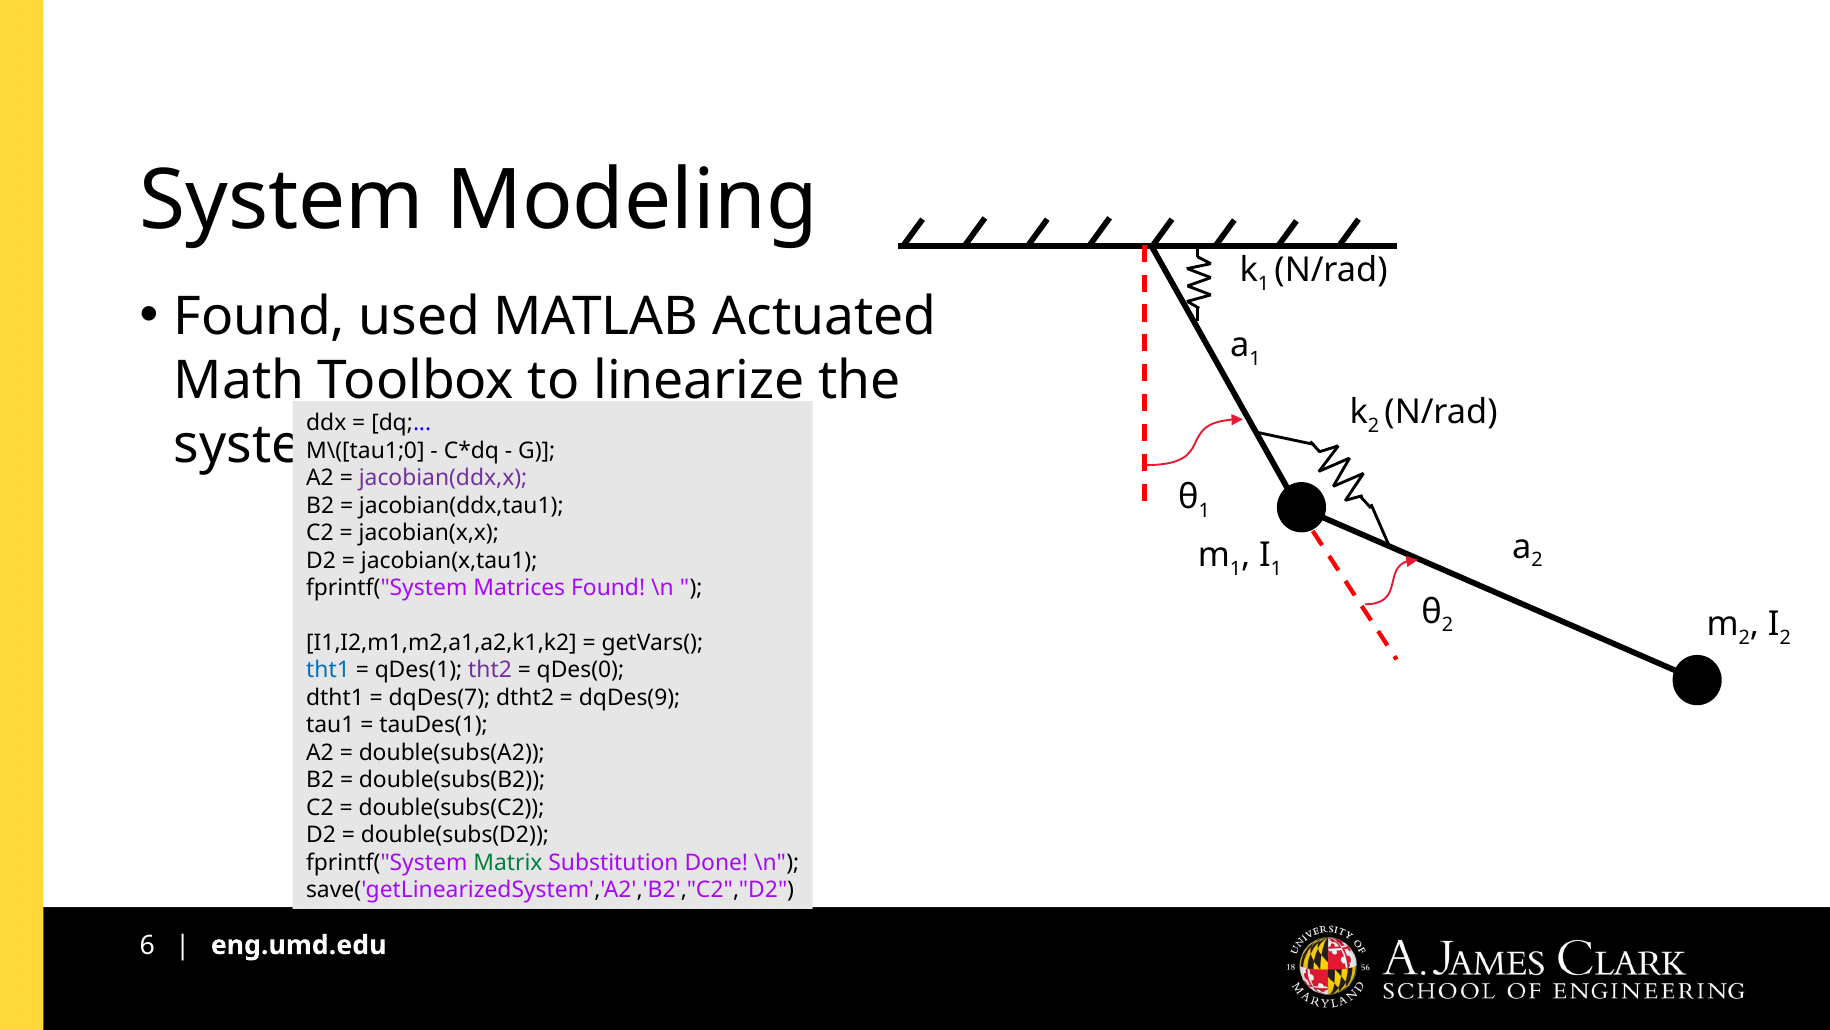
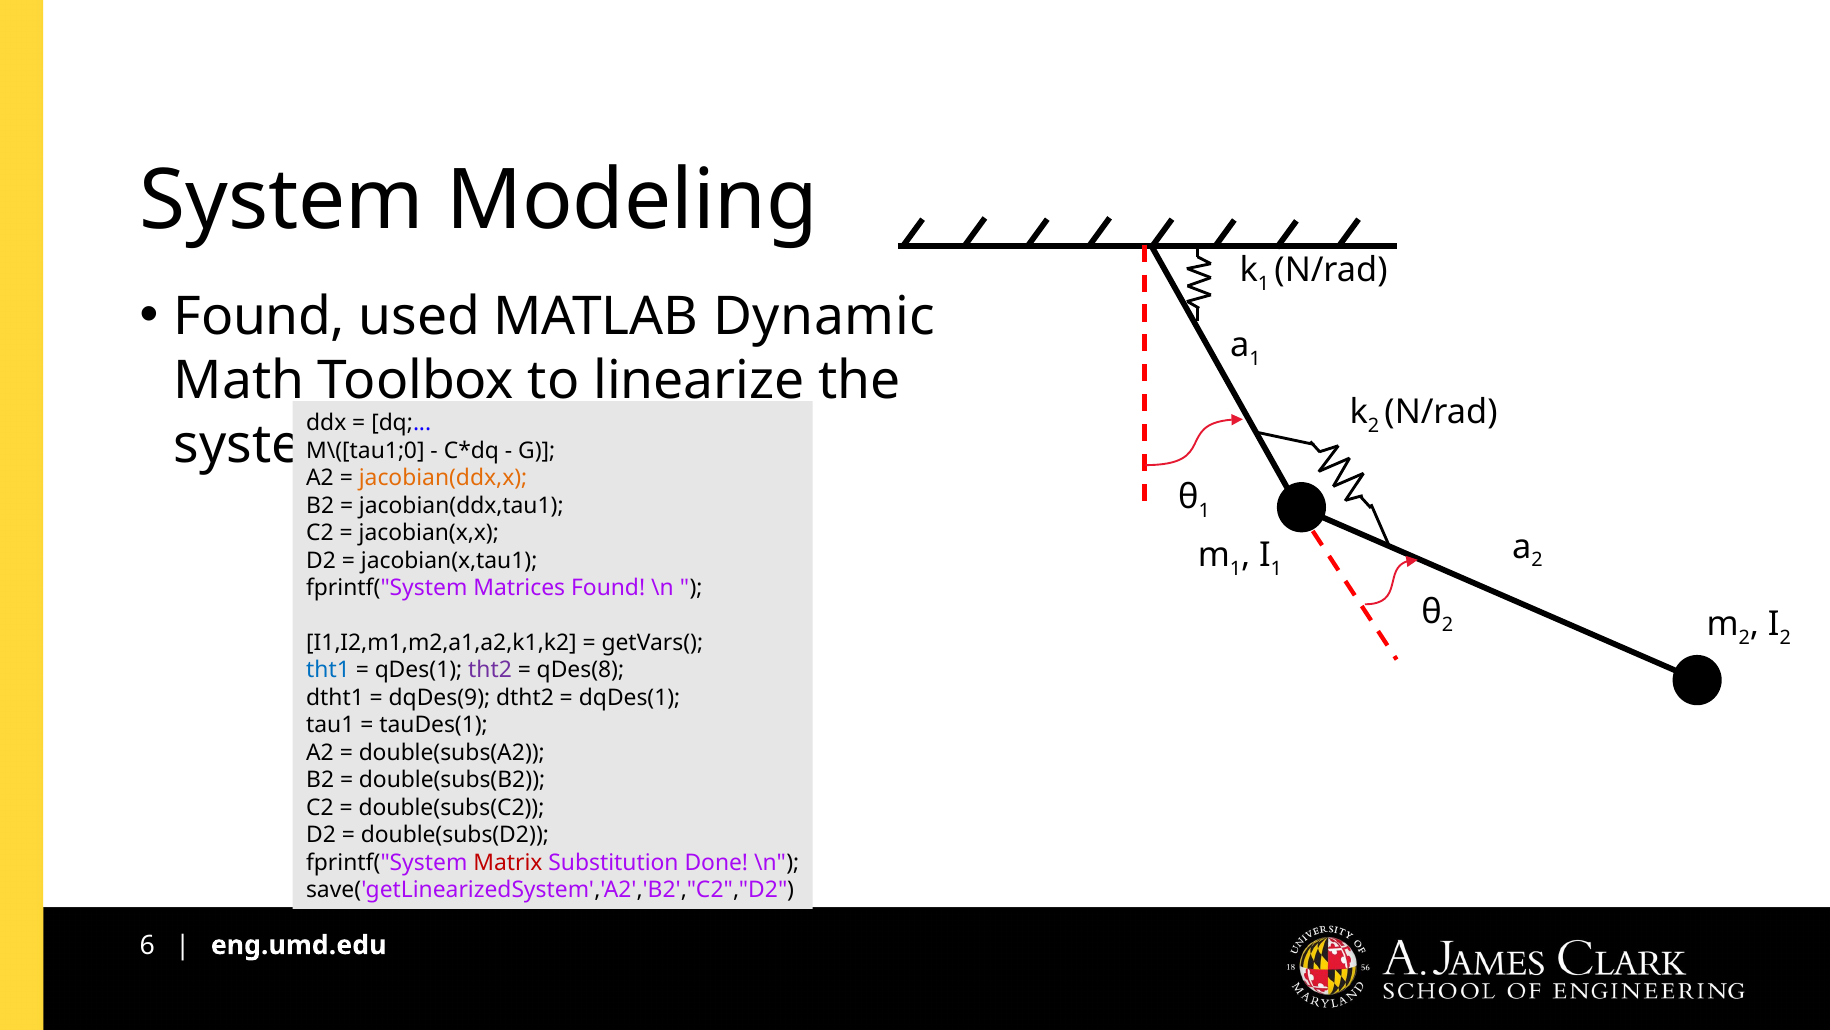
Actuated: Actuated -> Dynamic (824, 317)
jacobian(ddx,x colour: purple -> orange (443, 478)
qDes(0: qDes(0 -> qDes(8 (580, 670)
dqDes(7: dqDes(7 -> dqDes(9 (439, 697)
dqDes(9: dqDes(9 -> dqDes(1 (630, 697)
Matrix colour: green -> red (508, 862)
